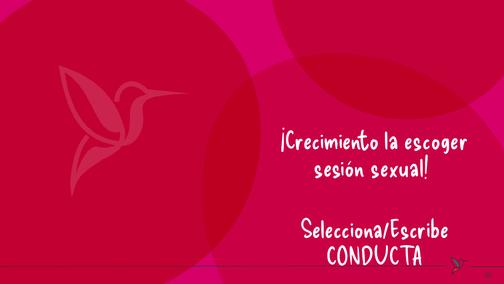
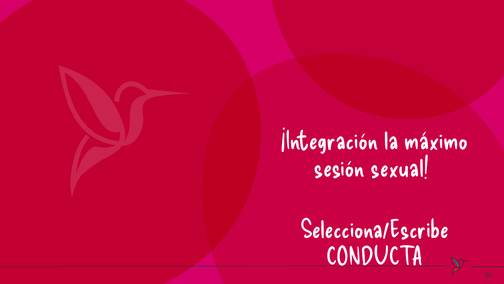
¡Crecimiento: ¡Crecimiento -> ¡Integración (330, 141)
escoger: escoger -> máximo (436, 141)
